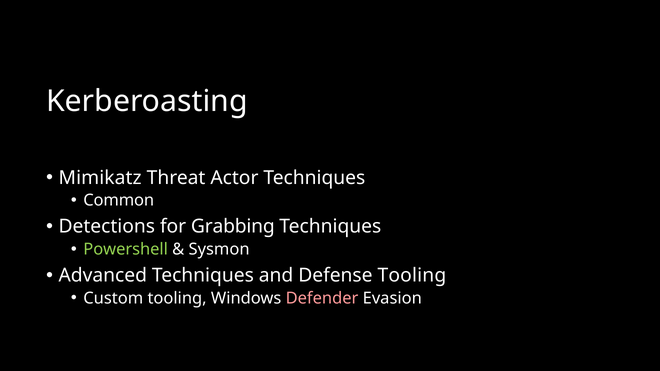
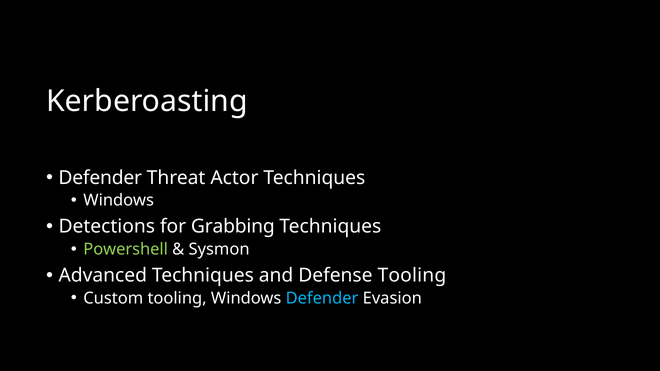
Mimikatz: Mimikatz -> Defender (100, 178)
Common: Common -> Windows (119, 201)
Defender colour: pink -> light blue (322, 298)
